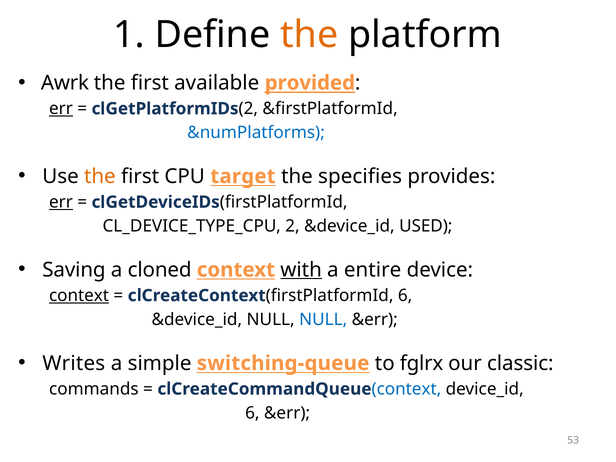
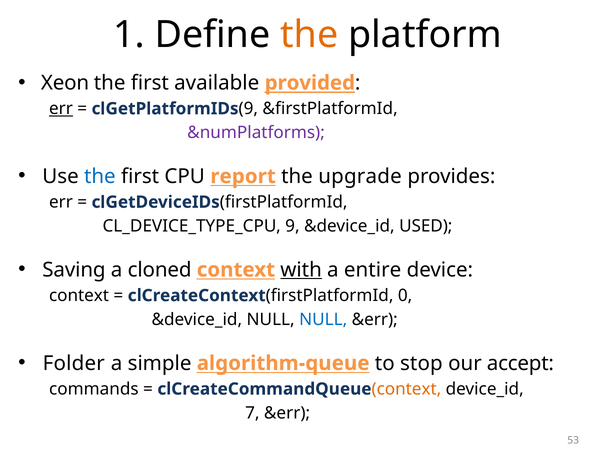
Awrk: Awrk -> Xeon (65, 83)
2: 2 -> 9 (248, 109)
&numPlatforms colour: blue -> purple (256, 133)
the colour: orange -> blue (100, 176)
target: target -> report (243, 176)
specifies: specifies -> upgrade (360, 176)
err underline: present -> none (61, 202)
CL_DEVICE_TYPE_CPU 2: 2 -> 9 (292, 226)
context underline: present -> none (79, 296)
6: 6 -> 0 (405, 296)
Writes: Writes -> Folder (74, 363)
switching-queue: switching-queue -> algorithm-queue (283, 363)
fglrx: fglrx -> stop (421, 363)
classic: classic -> accept (520, 363)
context colour: blue -> orange (406, 389)
6: 6 -> 7 (252, 413)
